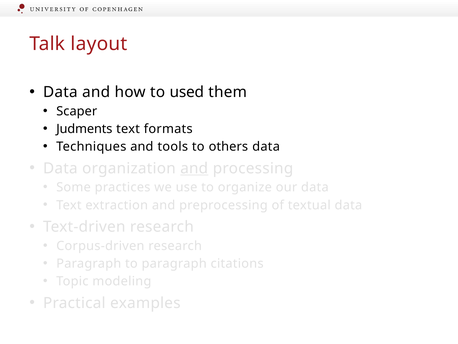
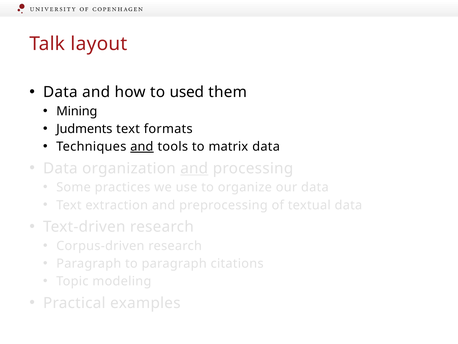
Scaper: Scaper -> Mining (77, 111)
and underline: none -> present (142, 146)
others: others -> matrix (228, 146)
